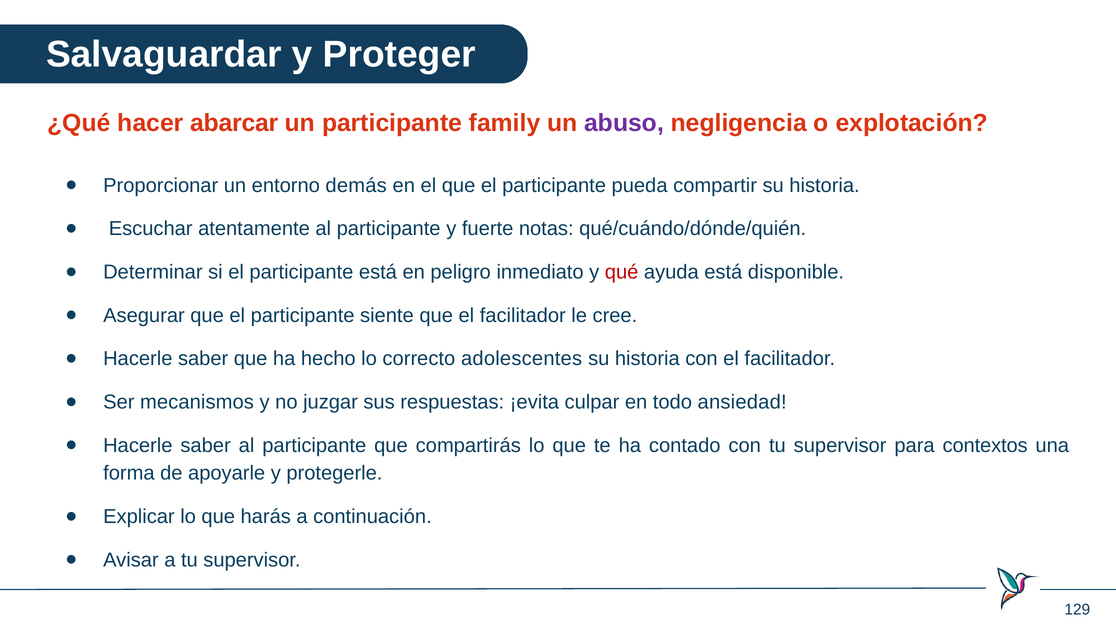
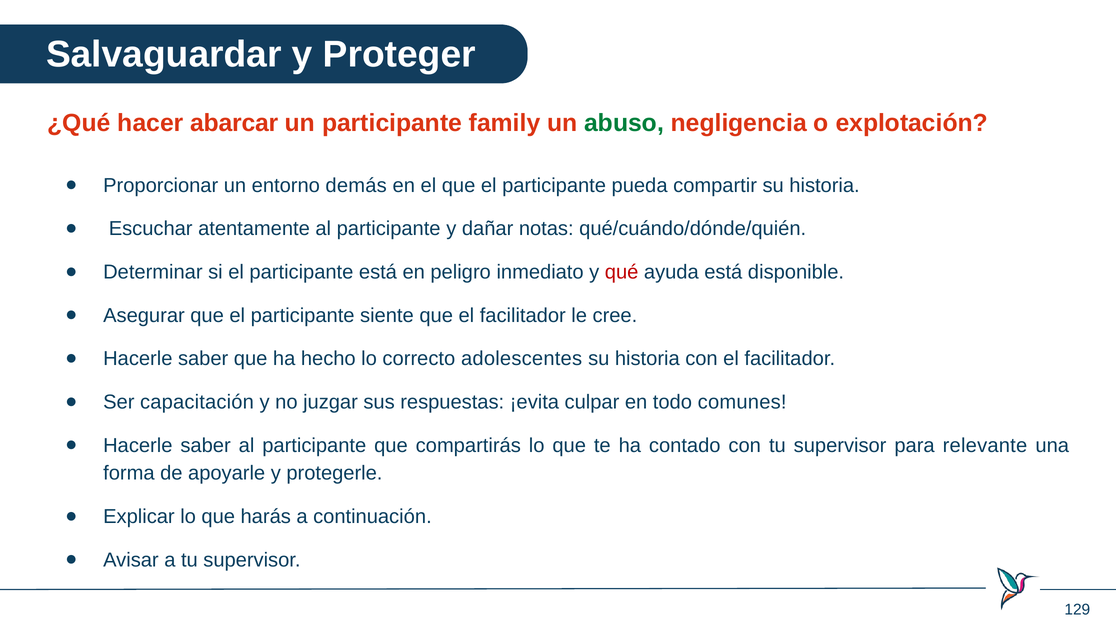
abuso colour: purple -> green (624, 123)
fuerte: fuerte -> dañar (488, 229)
mecanismos: mecanismos -> capacitación (197, 402)
ansiedad: ansiedad -> comunes (742, 402)
contextos: contextos -> relevante (985, 445)
